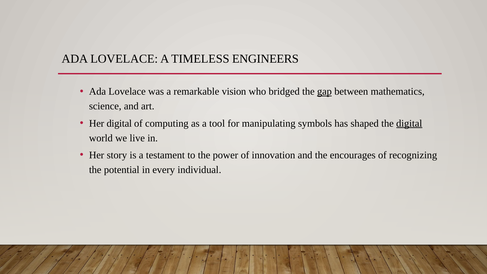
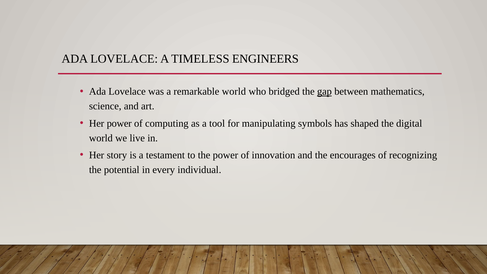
remarkable vision: vision -> world (234, 92)
Her digital: digital -> power (119, 123)
digital underline: present -> none (409, 123)
